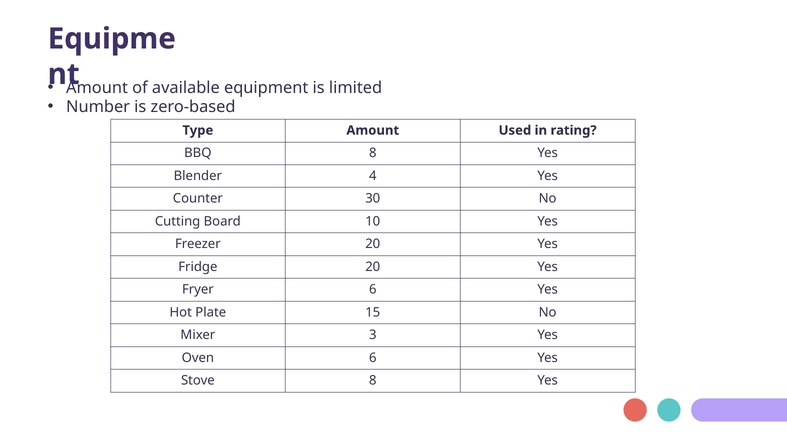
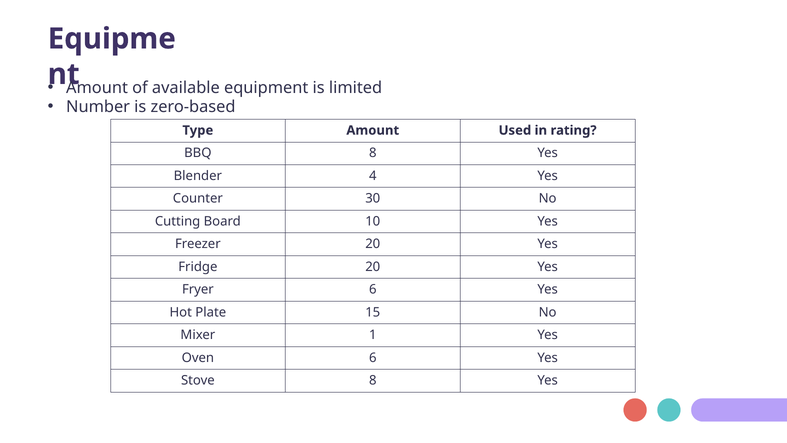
3: 3 -> 1 (373, 335)
